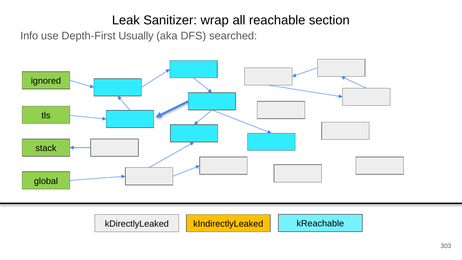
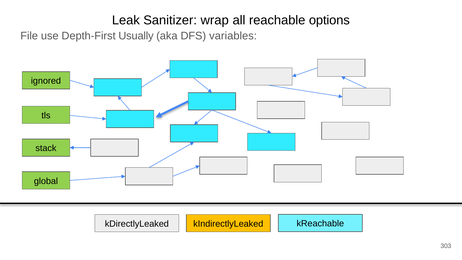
section: section -> options (329, 20)
Info: Info -> File (29, 36)
searched: searched -> variables (233, 36)
